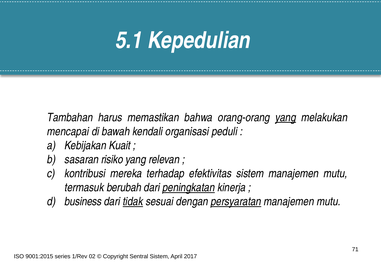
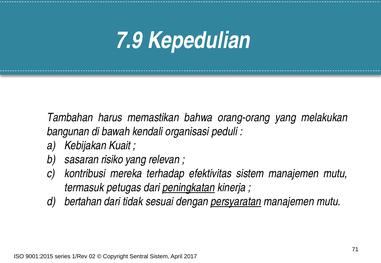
5.1: 5.1 -> 7.9 (129, 40)
yang underline: present -> none (286, 118)
mencapai: mencapai -> bangunan (68, 132)
berubah: berubah -> petugas (124, 188)
business: business -> bertahan (83, 202)
tidak underline: present -> none (133, 202)
